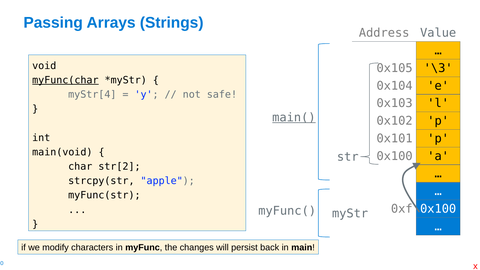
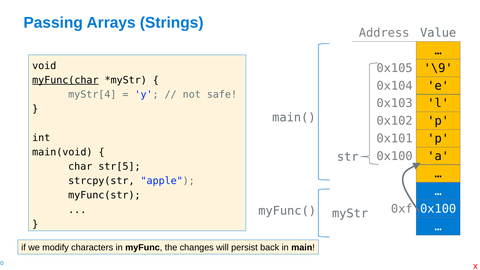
\3: \3 -> \9 (438, 68)
main( underline: present -> none (294, 118)
str[2: str[2 -> str[5 (119, 167)
